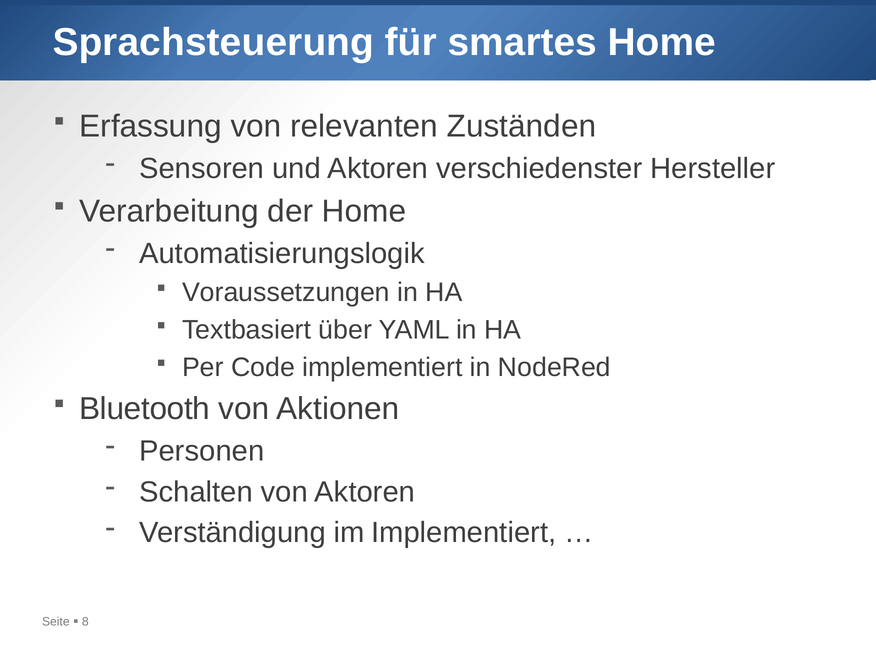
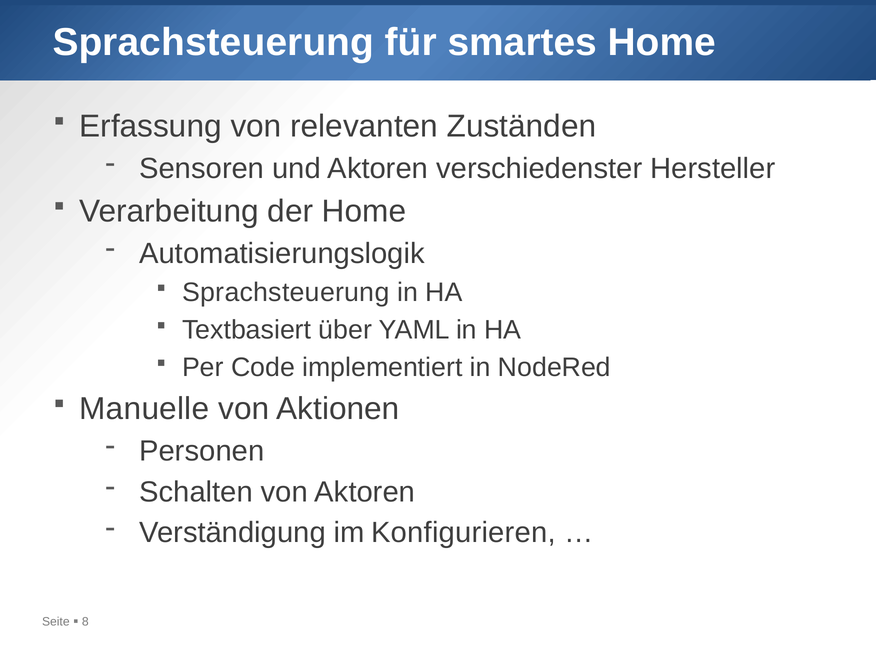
Voraussetzungen: Voraussetzungen -> Sprachsteuerung (286, 292)
Bluetooth: Bluetooth -> Manuelle (144, 409)
im Implementiert: Implementiert -> Konfigurieren (464, 533)
